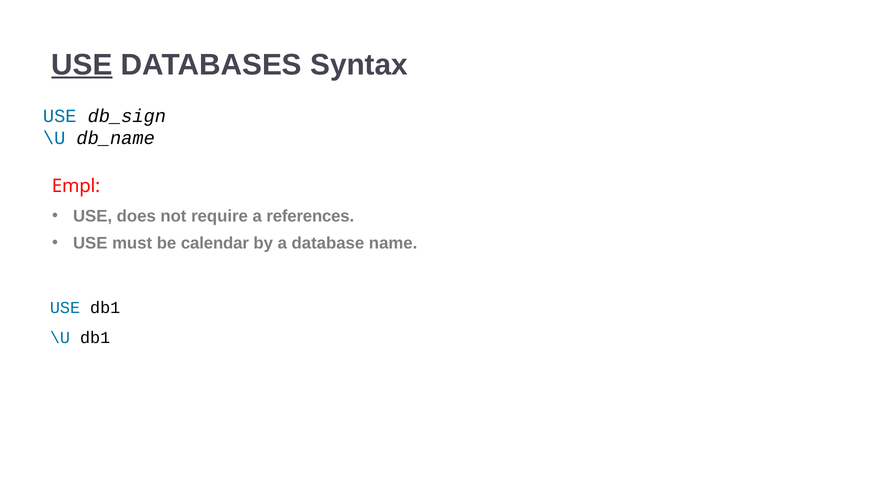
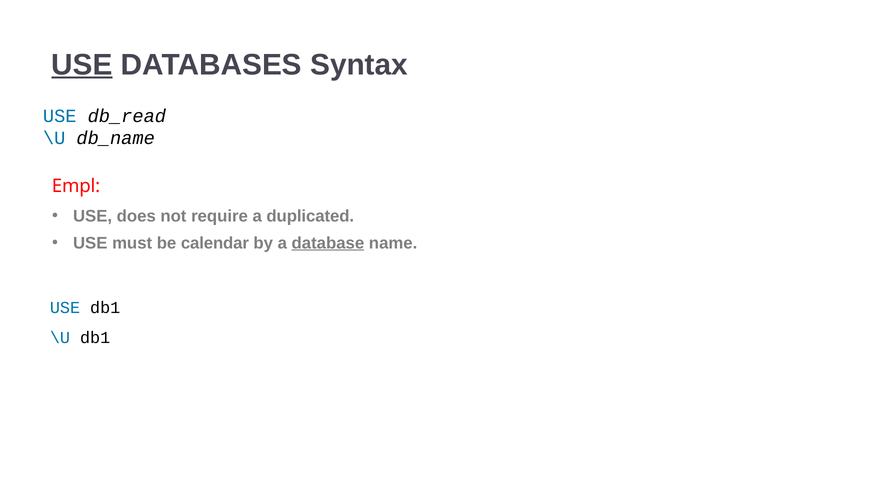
db_sign: db_sign -> db_read (127, 116)
references: references -> duplicated (310, 216)
database underline: none -> present (328, 243)
